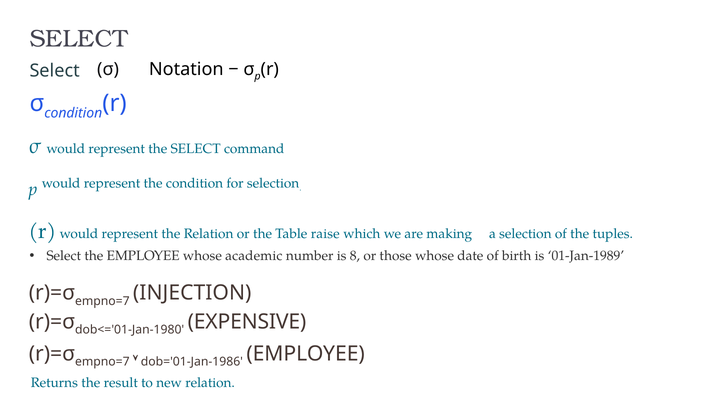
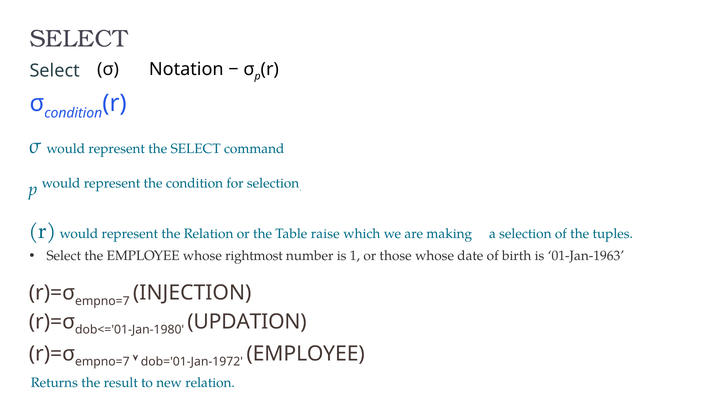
academic: academic -> rightmost (254, 256)
8: 8 -> 1 (355, 256)
01-Jan-1989: 01-Jan-1989 -> 01-Jan-1963 (586, 256)
EXPENSIVE: EXPENSIVE -> UPDATION (247, 322)
dob='01-Jan-1986: dob='01-Jan-1986 -> dob='01-Jan-1972 (192, 362)
